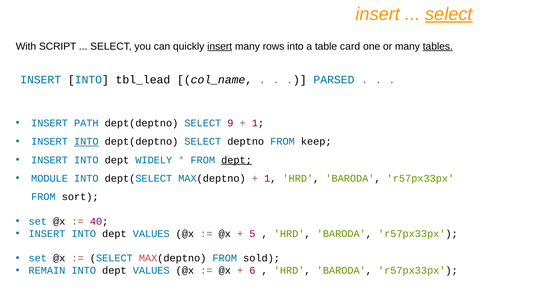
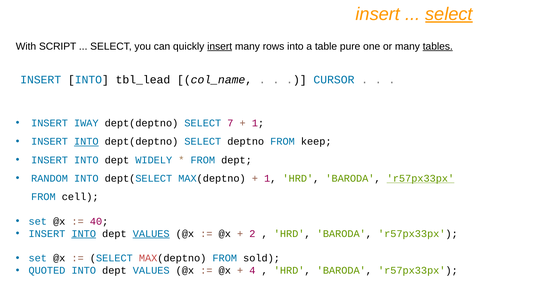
card: card -> pure (350, 46)
PARSED: PARSED -> CURSOR (334, 80)
PATH: PATH -> IWAY (86, 123)
9: 9 -> 7 (230, 123)
dept underline: present -> none (237, 160)
MODULE: MODULE -> RANDOM (50, 178)
r57px33px underline: none -> present (420, 178)
sort: sort -> cell (80, 197)
INTO underline: none -> present (84, 233)
VALUES underline: none -> present (151, 233)
5: 5 -> 2 (252, 233)
REMAIN: REMAIN -> QUOTED (47, 270)
6: 6 -> 4 (252, 270)
